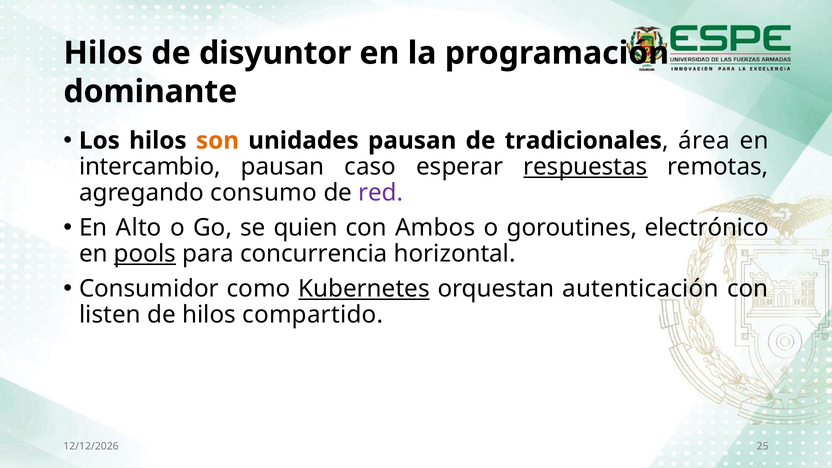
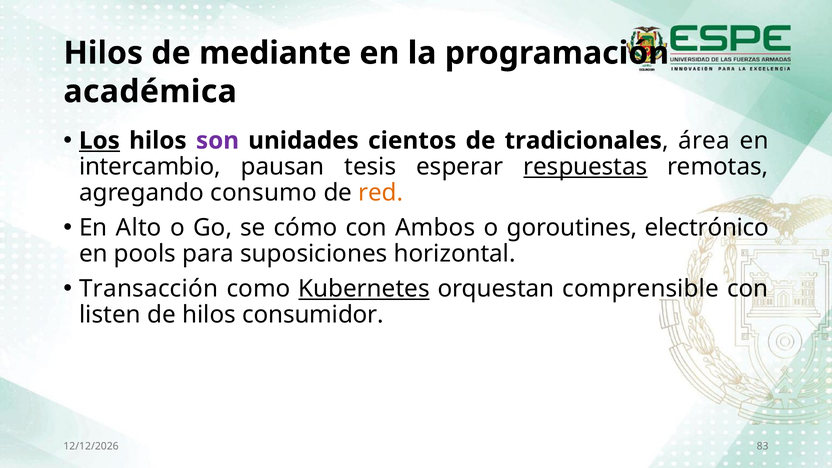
disyuntor: disyuntor -> mediante (275, 53)
dominante: dominante -> académica (150, 92)
Los underline: none -> present (99, 141)
son colour: orange -> purple (218, 141)
unidades pausan: pausan -> cientos (412, 141)
caso: caso -> tesis (370, 167)
red colour: purple -> orange (381, 193)
quien: quien -> cómo (306, 228)
pools underline: present -> none (145, 254)
concurrencia: concurrencia -> suposiciones (314, 254)
Consumidor: Consumidor -> Transacción (149, 289)
autenticación: autenticación -> comprensible (641, 289)
compartido: compartido -> consumidor (313, 315)
25: 25 -> 83 (763, 446)
